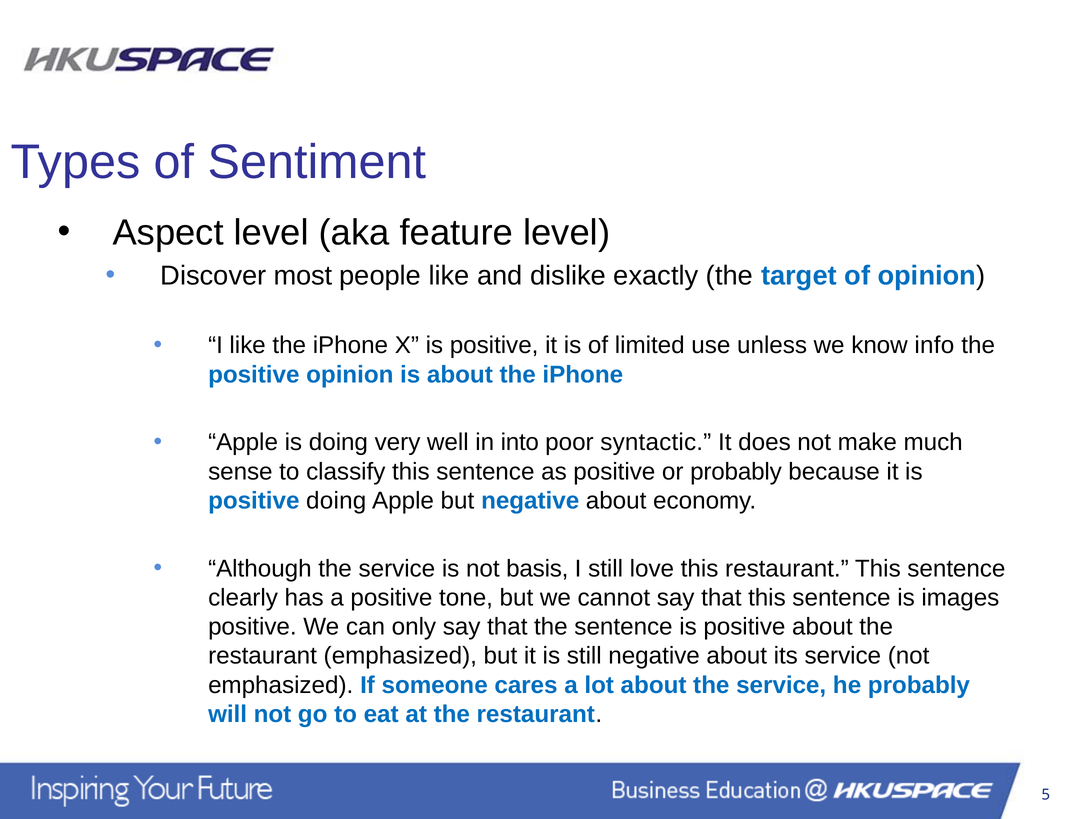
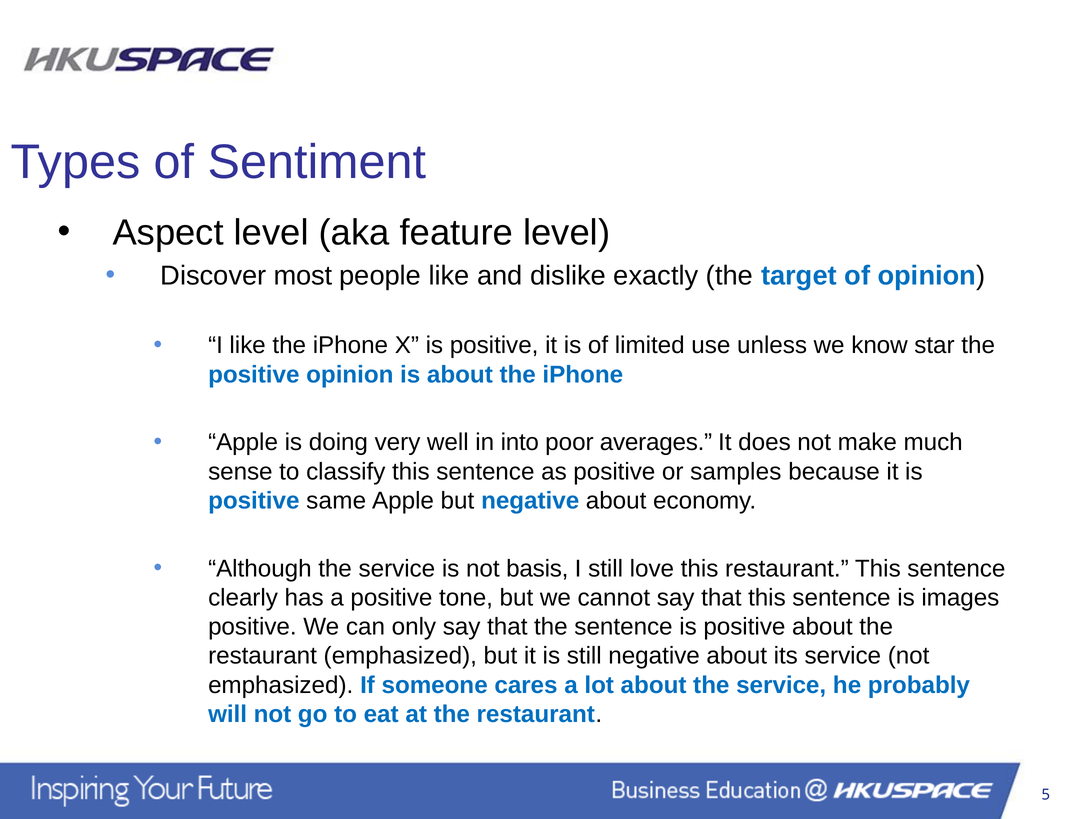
info: info -> star (934, 345)
syntactic: syntactic -> averages (656, 442)
or probably: probably -> samples (736, 472)
positive doing: doing -> same (336, 501)
